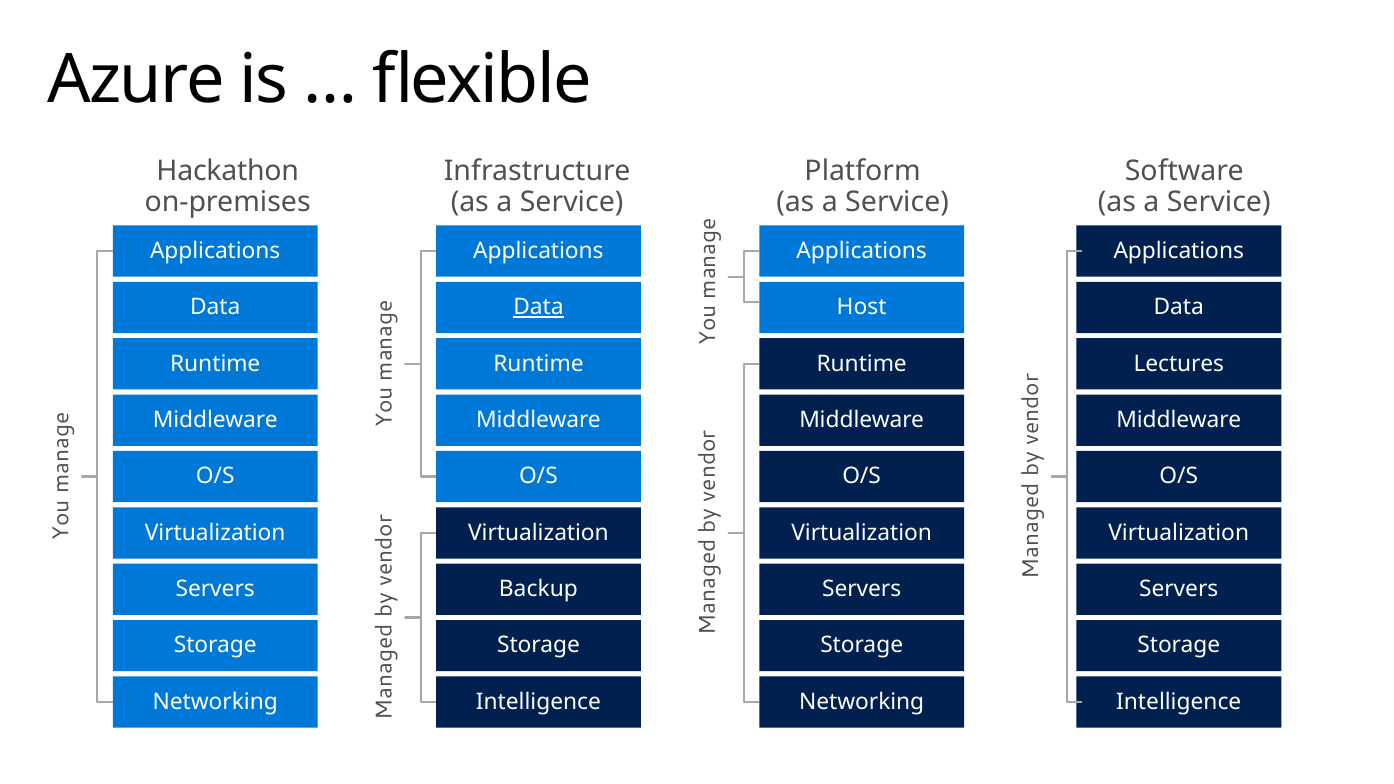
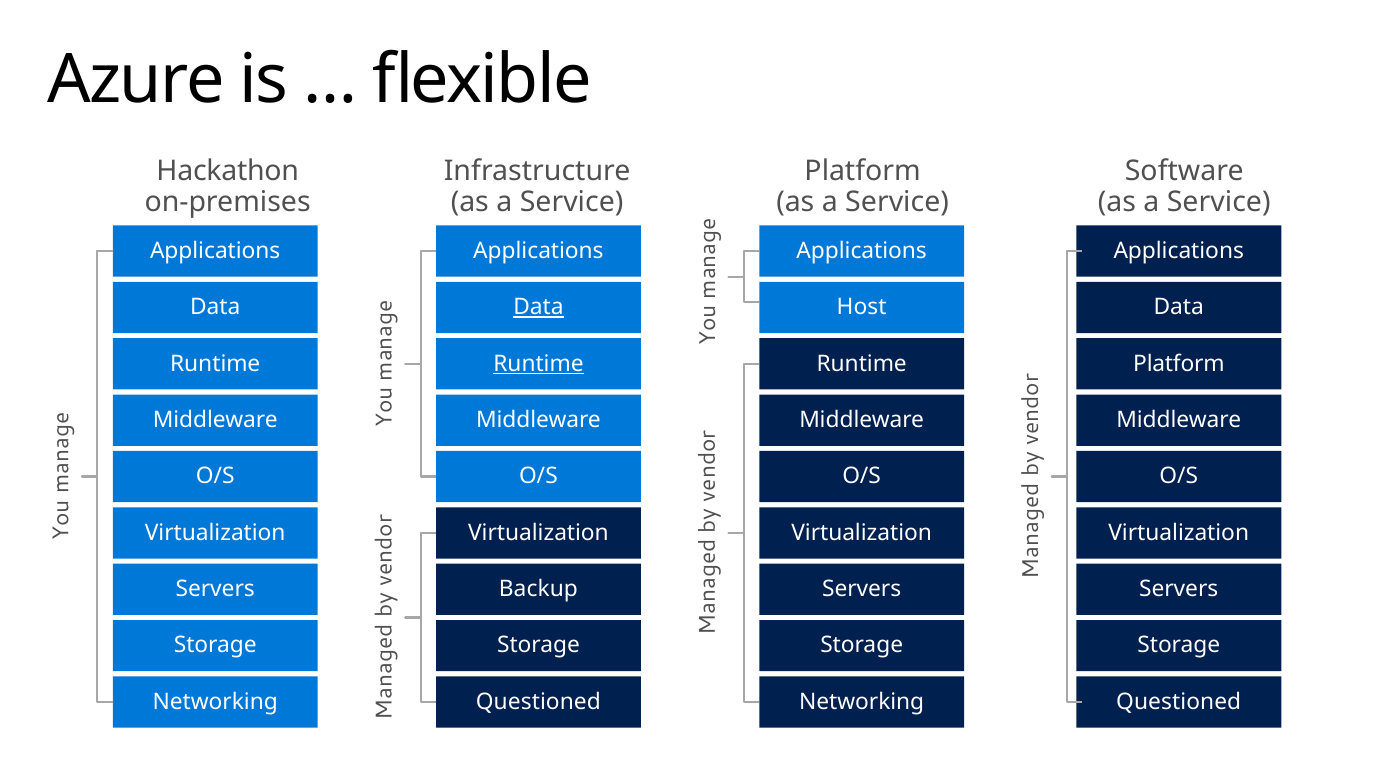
Runtime underline: none -> present (538, 364)
Lectures: Lectures -> Platform (1179, 364)
Intelligence: Intelligence -> Questioned (538, 702)
Intelligence: Intelligence -> Questioned (1179, 702)
